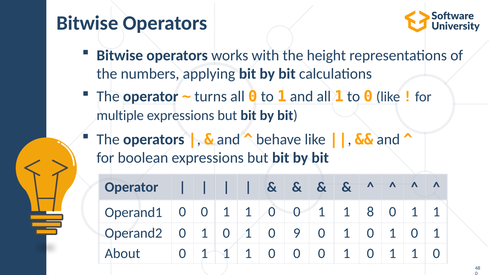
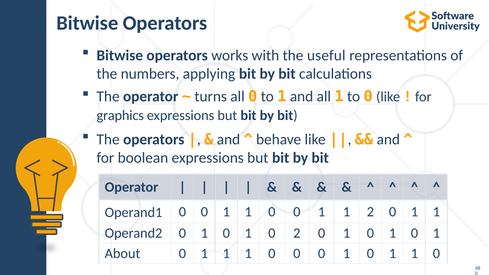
height: height -> useful (326, 55)
multiple: multiple -> graphics (120, 115)
1 8: 8 -> 2 (370, 212)
0 9: 9 -> 2 (297, 233)
